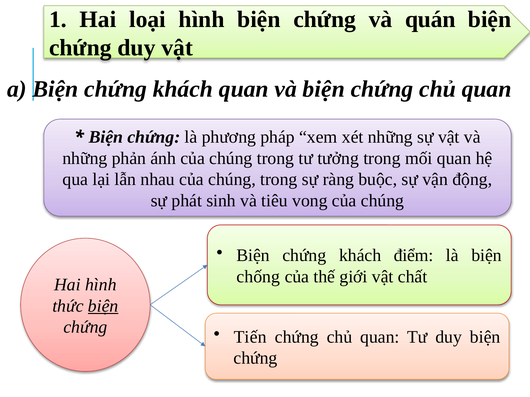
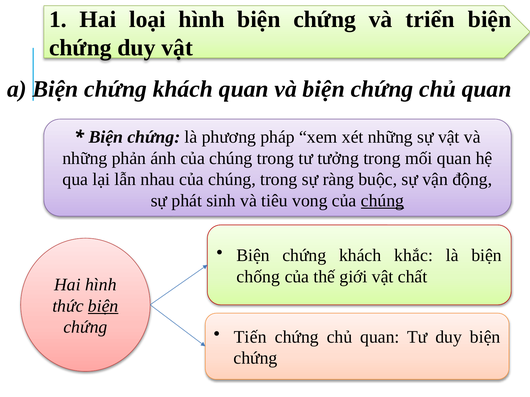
quán: quán -> triển (430, 19)
chúng underline: none -> present (382, 201)
điểm: điểm -> khắc (414, 256)
